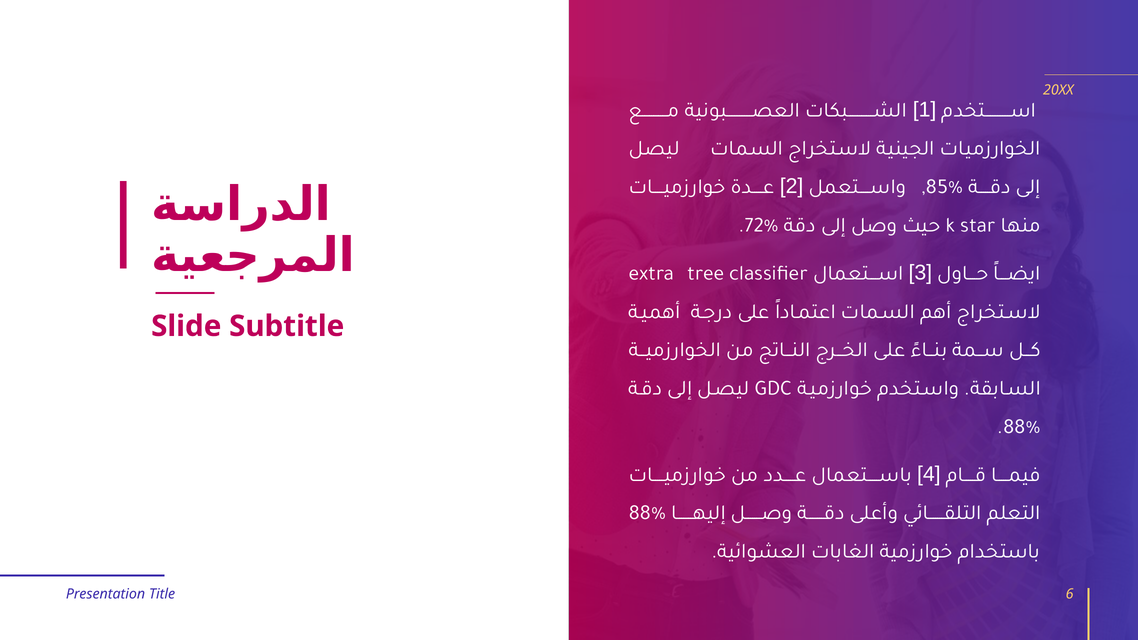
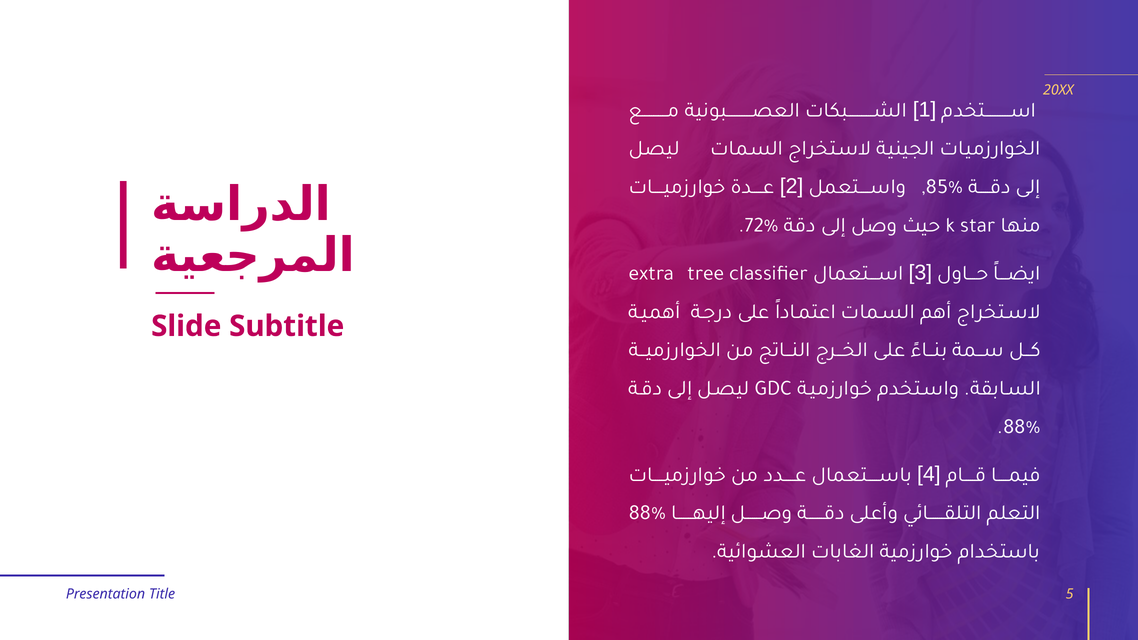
6: 6 -> 5 (1070, 594)
